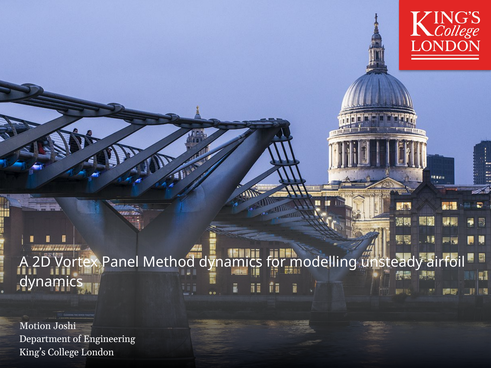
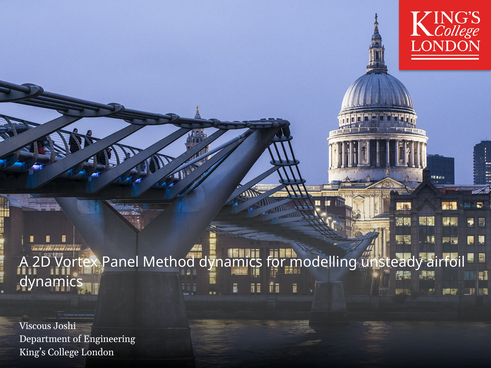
Motion: Motion -> Viscous (35, 326)
